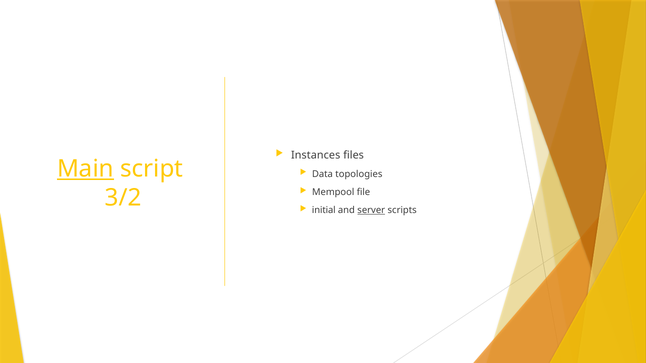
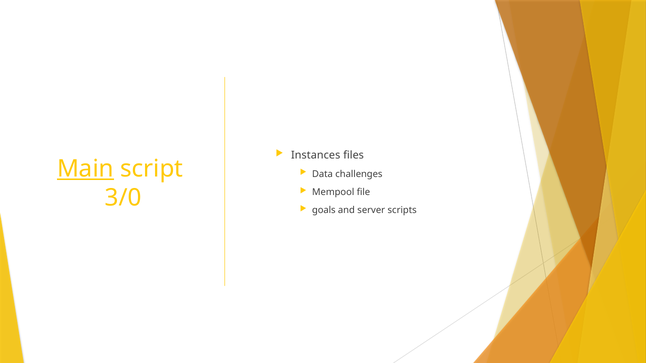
topologies: topologies -> challenges (359, 174)
3/2: 3/2 -> 3/0 (123, 198)
initial: initial -> goals (324, 210)
server underline: present -> none (371, 210)
